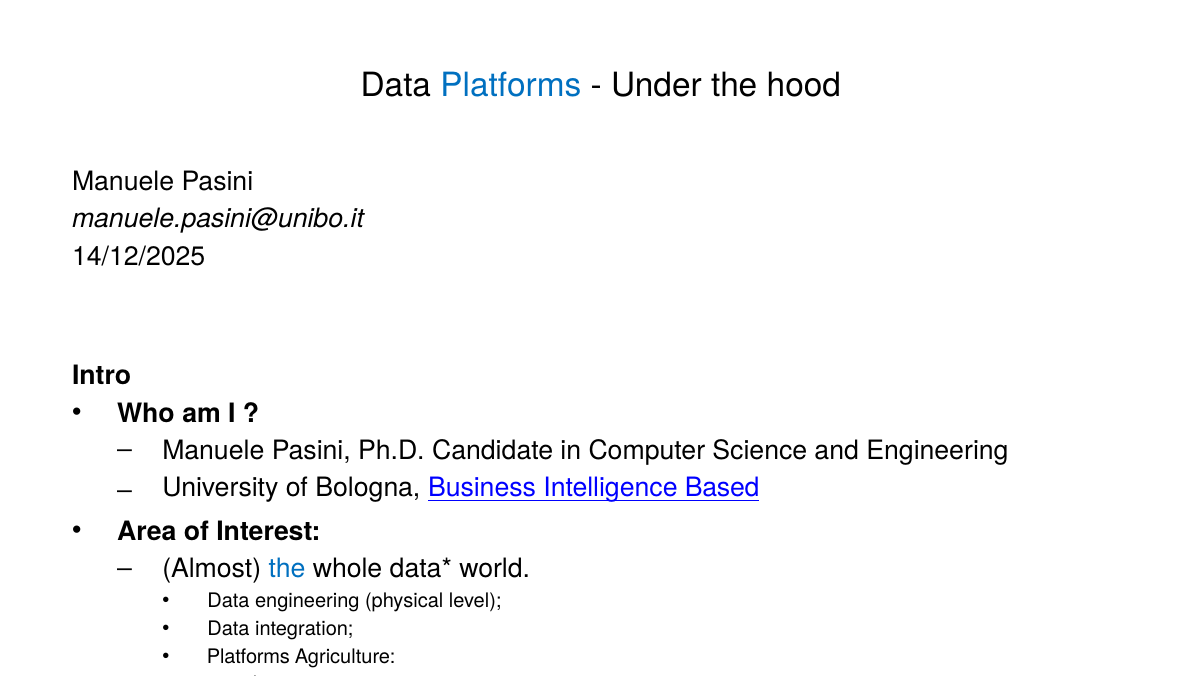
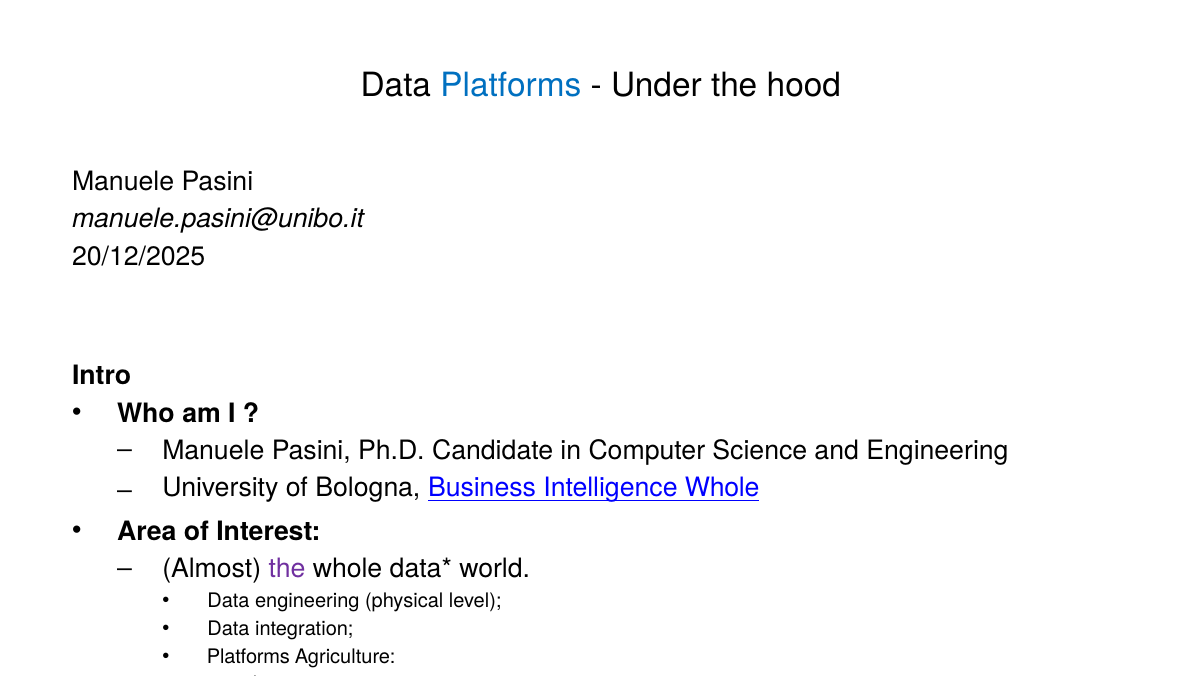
14/12/2025: 14/12/2025 -> 20/12/2025 (139, 256)
Intelligence Based: Based -> Whole (722, 488)
the colour: blue -> purple (287, 569)
